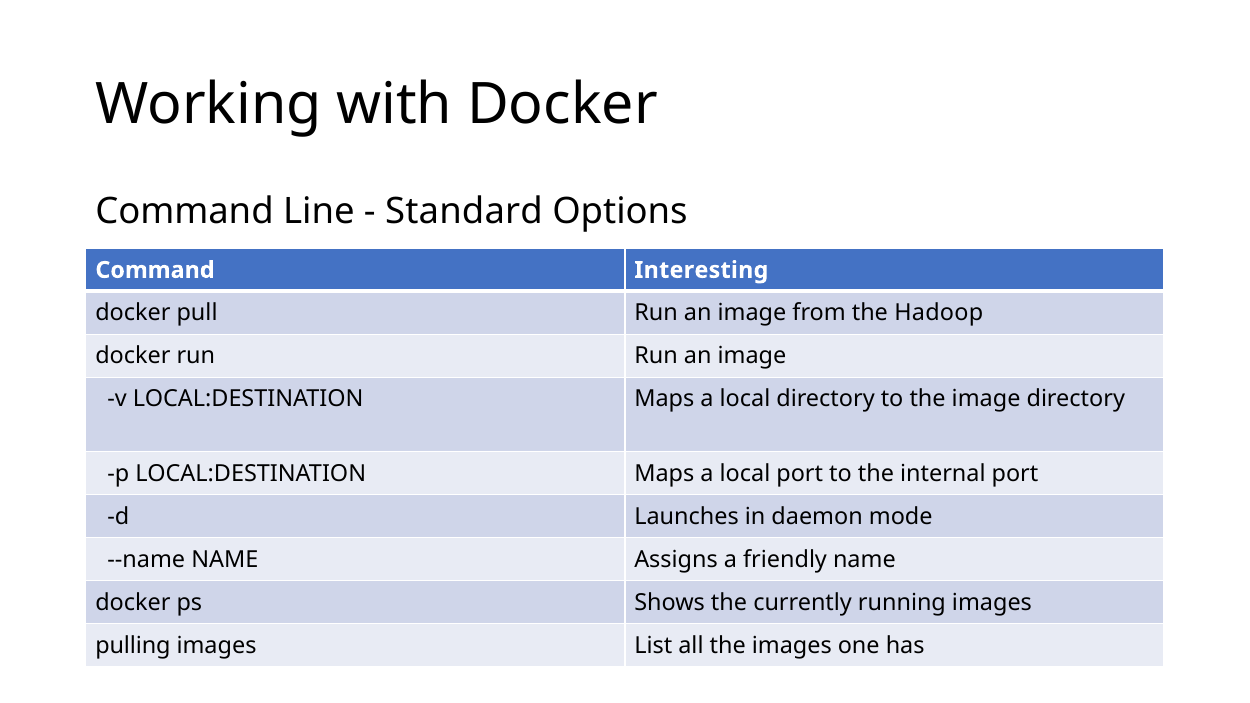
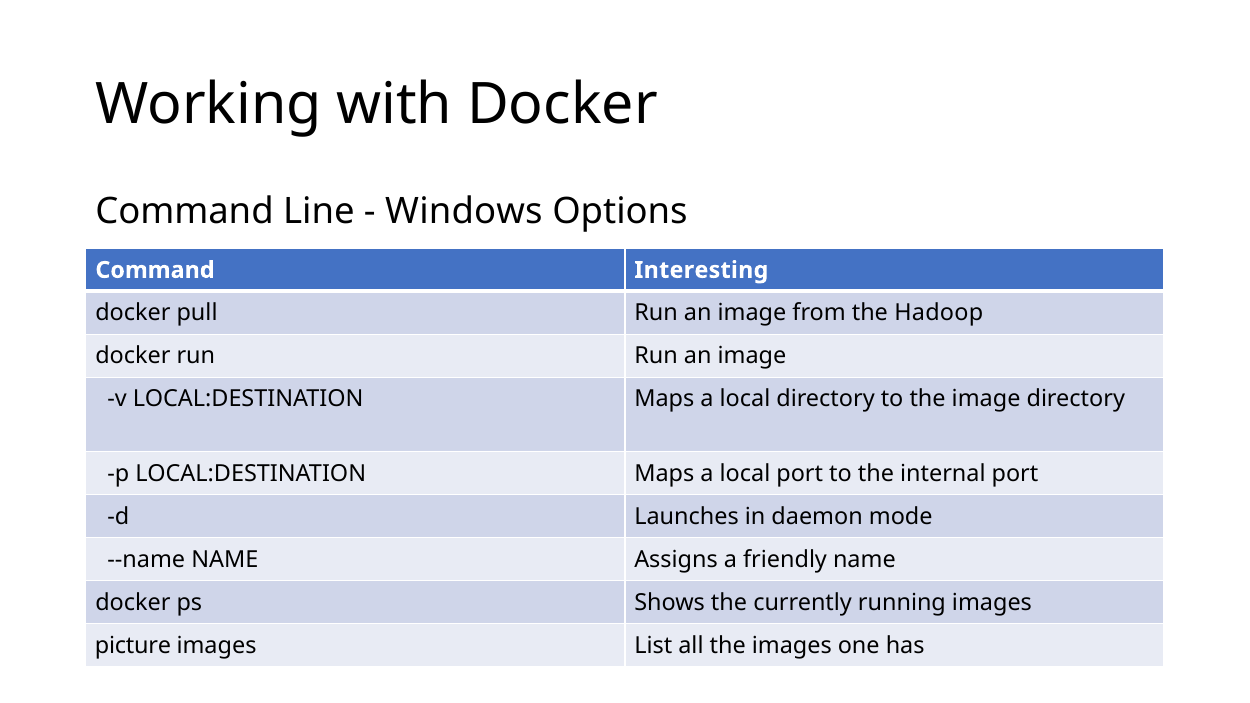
Standard: Standard -> Windows (464, 211)
pulling: pulling -> picture (133, 646)
